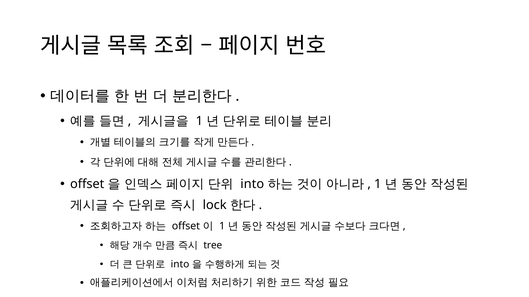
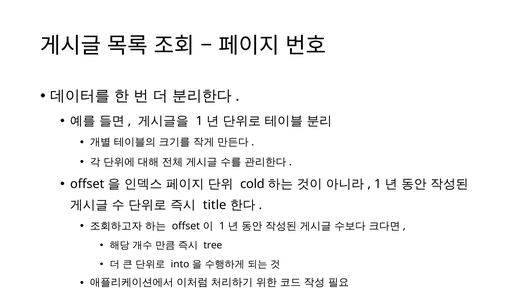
into: into -> cold (252, 184)
lock: lock -> title (215, 205)
